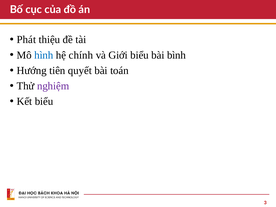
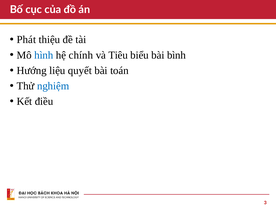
Giới: Giới -> Tiêu (118, 55)
tiên: tiên -> liệu (57, 70)
nghiệm colour: purple -> blue (53, 86)
Kết biểu: biểu -> điều (44, 101)
